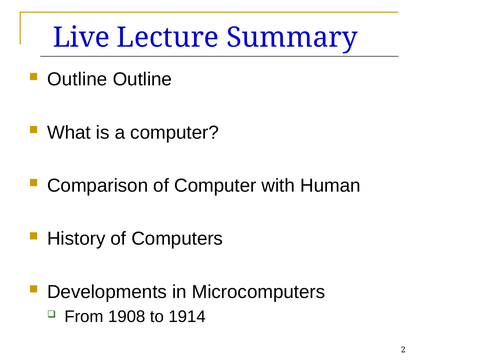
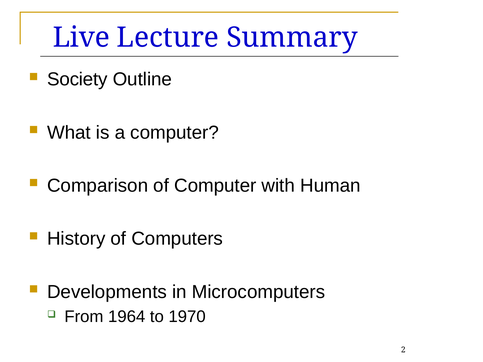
Outline: Outline -> Society (77, 79)
1908: 1908 -> 1964 (127, 317)
1914: 1914 -> 1970 (187, 317)
